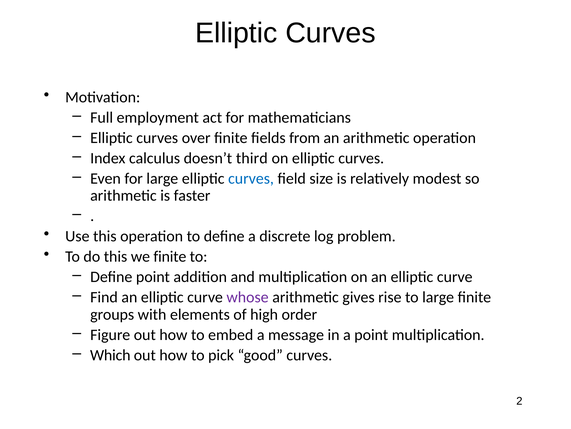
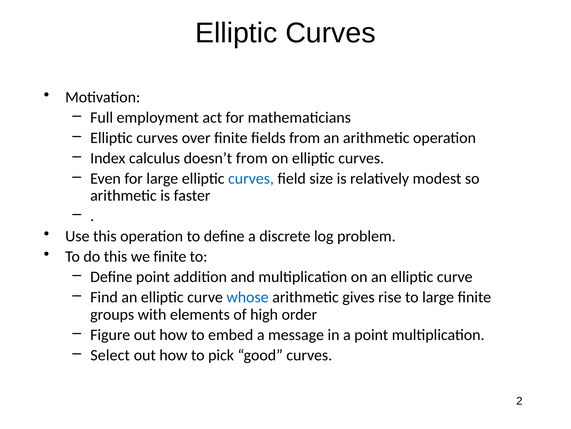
doesn’t third: third -> from (252, 158)
whose colour: purple -> blue (248, 297)
Which: Which -> Select (110, 355)
